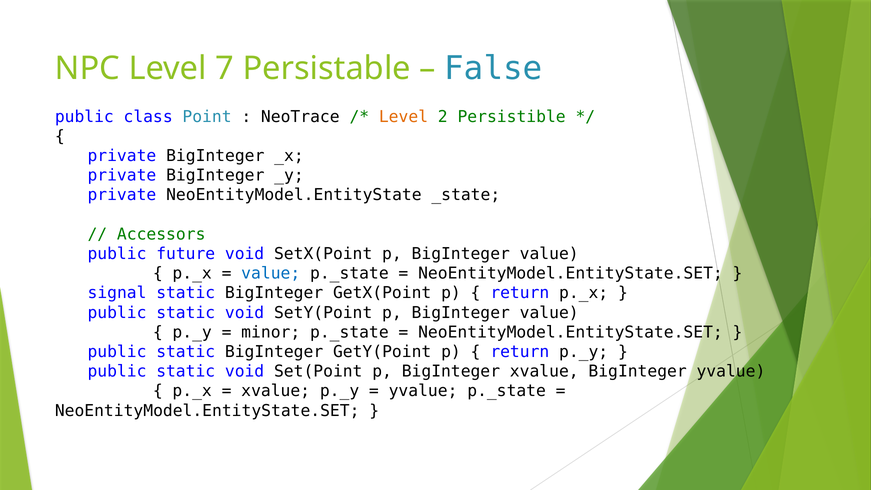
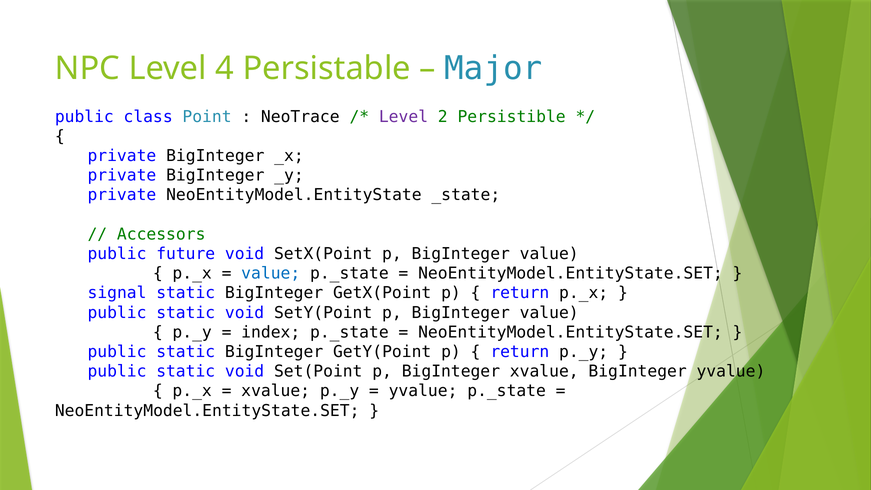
7: 7 -> 4 (225, 69)
False: False -> Major (493, 69)
Level colour: orange -> purple (403, 117)
minor: minor -> index (271, 332)
